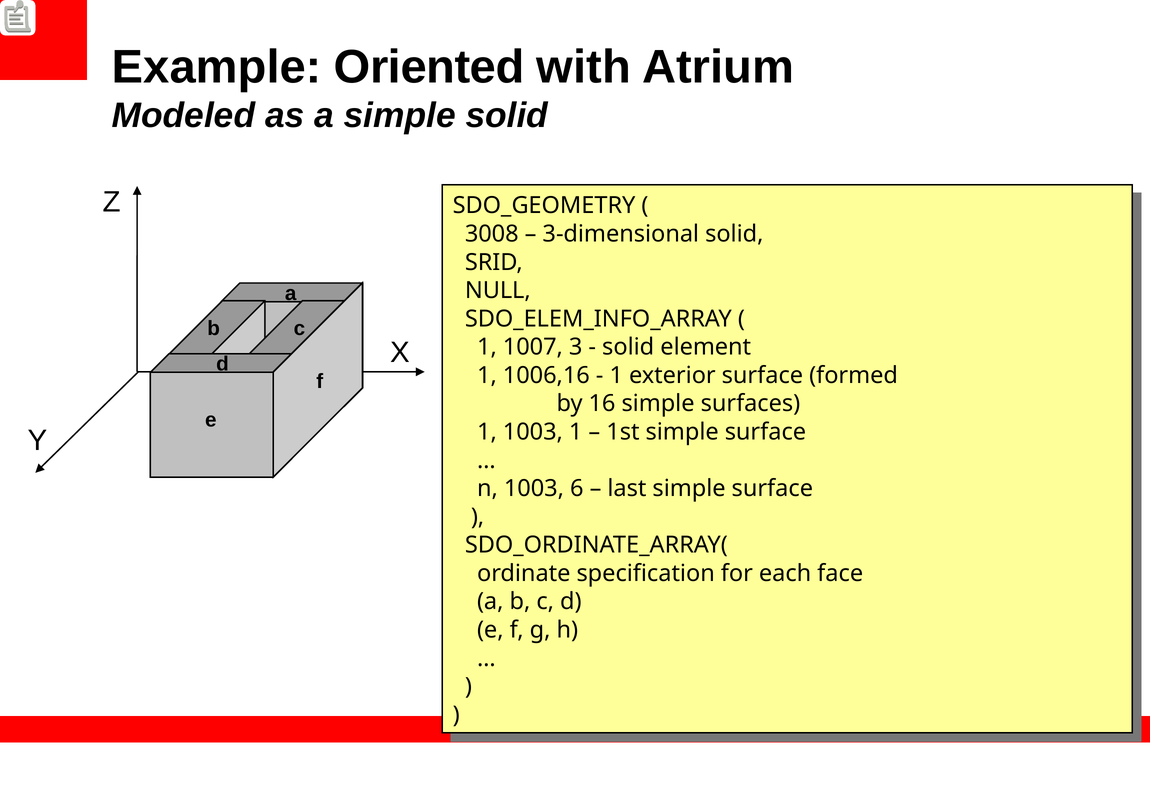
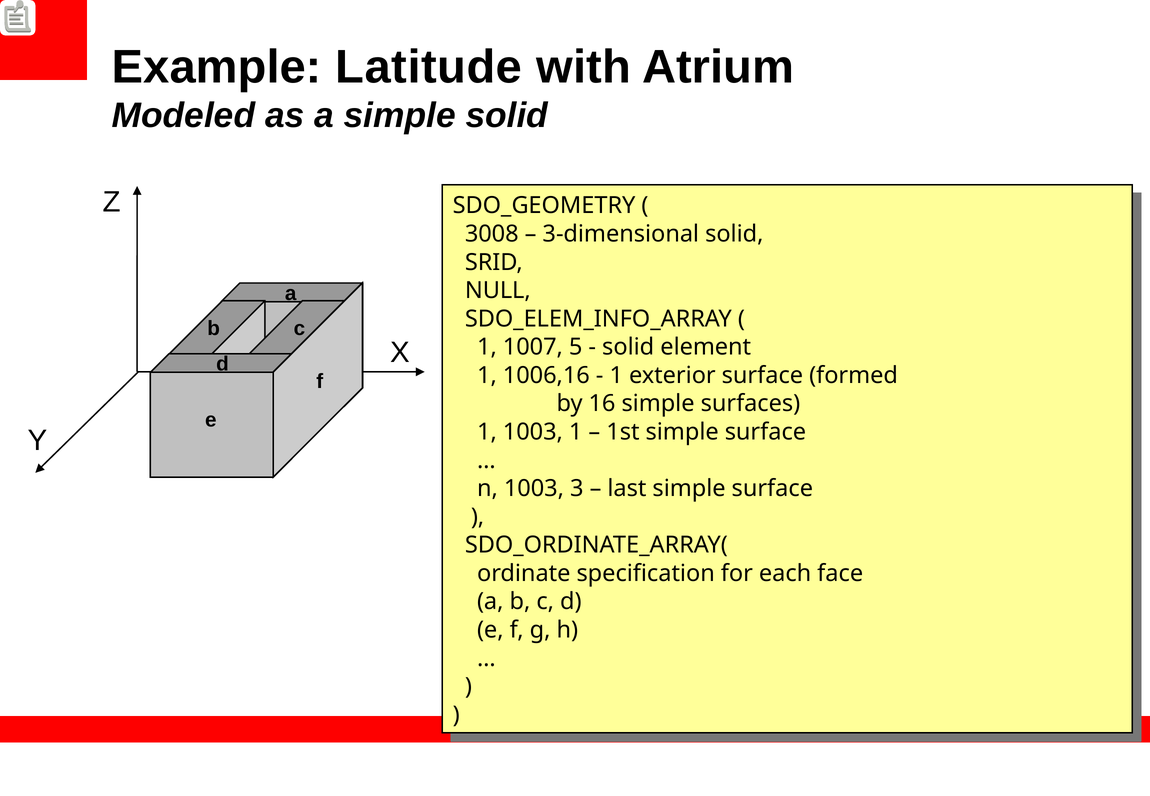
Oriented: Oriented -> Latitude (429, 67)
3: 3 -> 5 (576, 347)
6: 6 -> 3 (577, 489)
